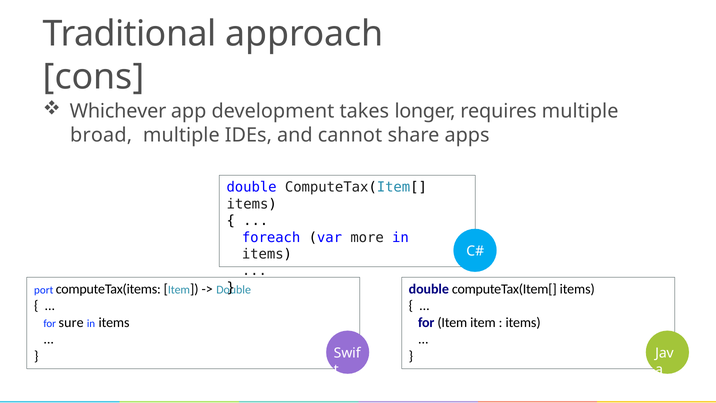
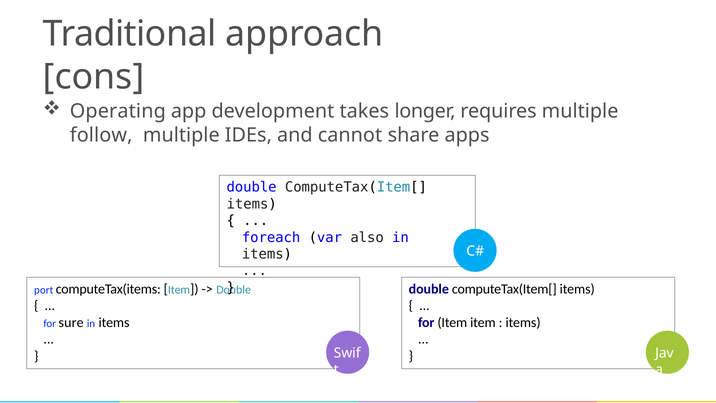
Whichever: Whichever -> Operating (118, 111)
broad: broad -> follow (101, 135)
more: more -> also (367, 237)
